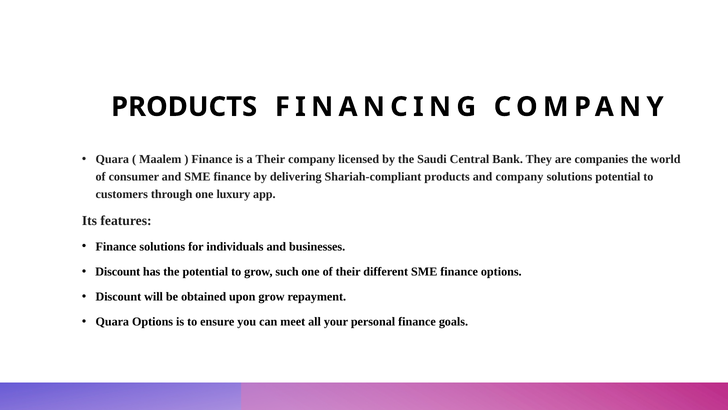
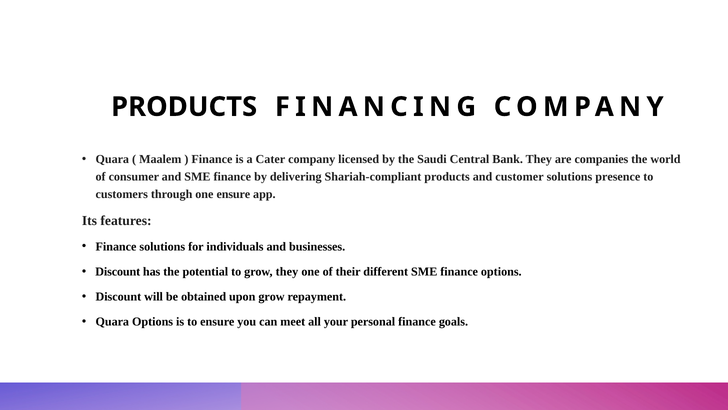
a Their: Their -> Cater (270, 159)
and company: company -> customer (519, 177)
solutions potential: potential -> presence (618, 177)
one luxury: luxury -> ensure (233, 194)
grow such: such -> they (287, 271)
